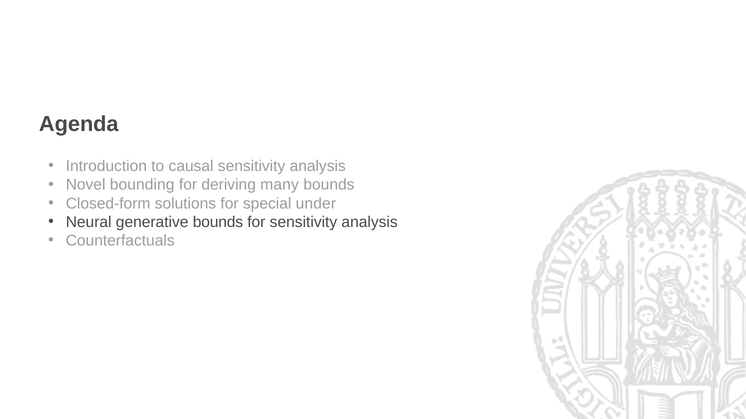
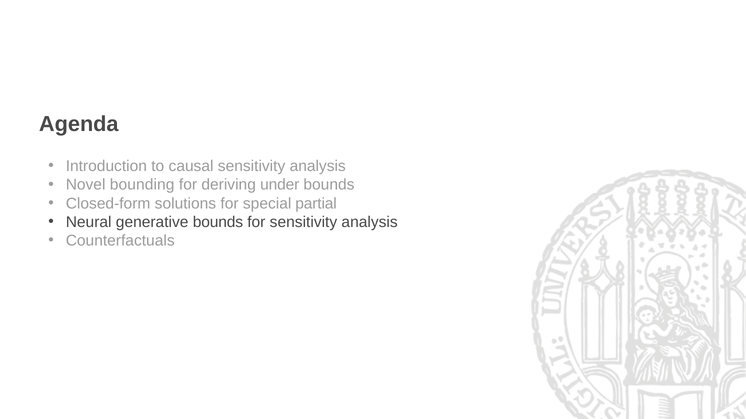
many: many -> under (280, 185)
under: under -> partial (316, 204)
